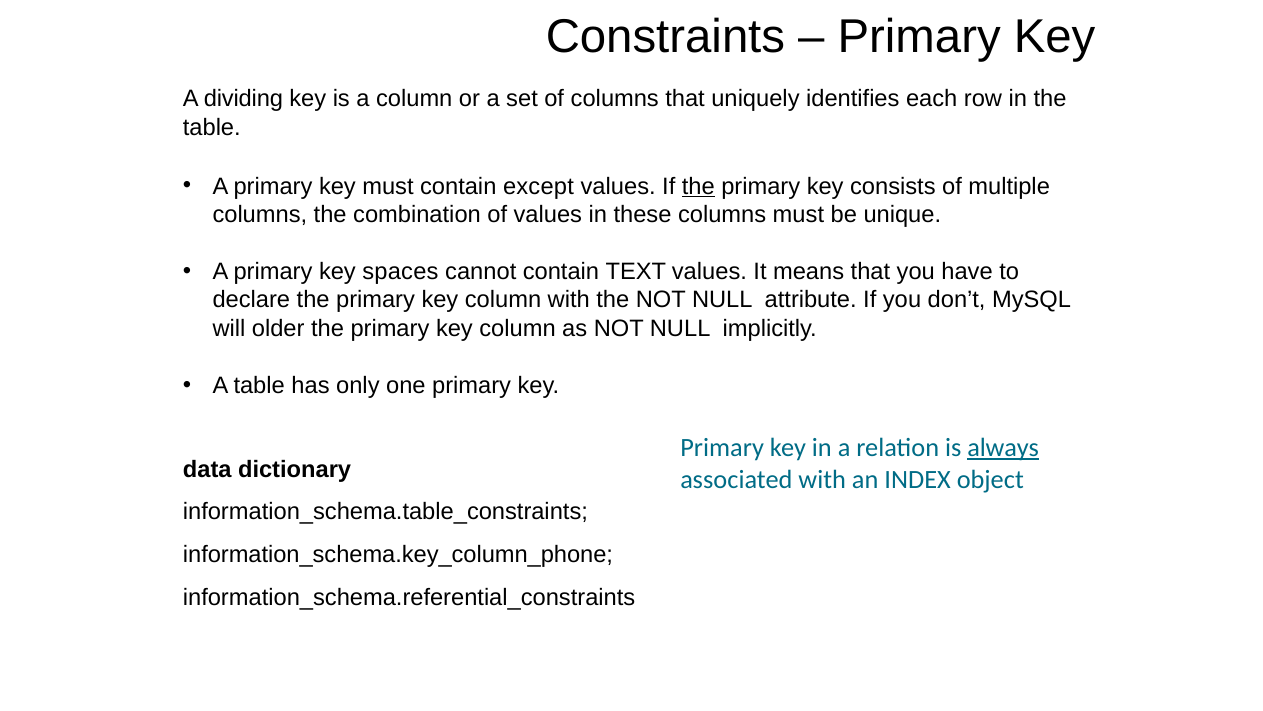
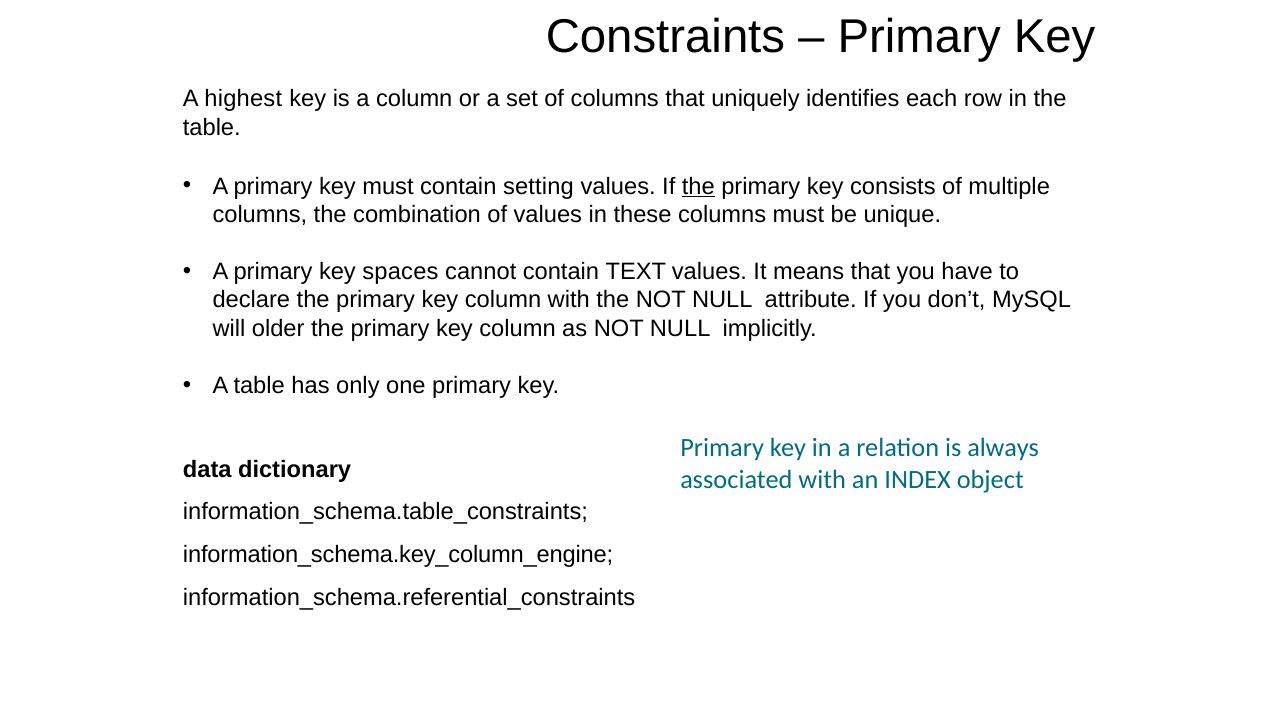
dividing: dividing -> highest (243, 99)
except: except -> setting (538, 186)
always underline: present -> none (1003, 448)
information_schema.key_column_phone: information_schema.key_column_phone -> information_schema.key_column_engine (398, 554)
